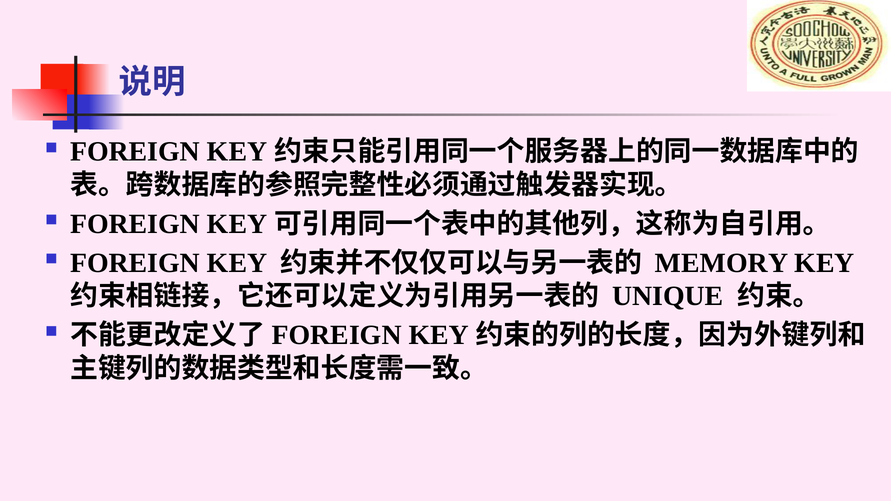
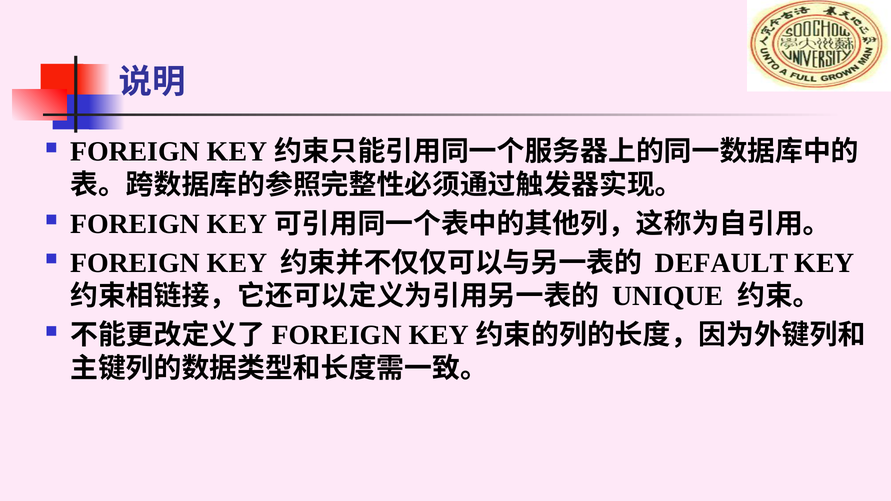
MEMORY: MEMORY -> DEFAULT (722, 263)
